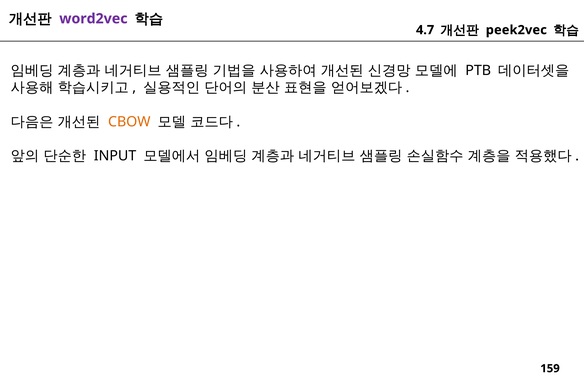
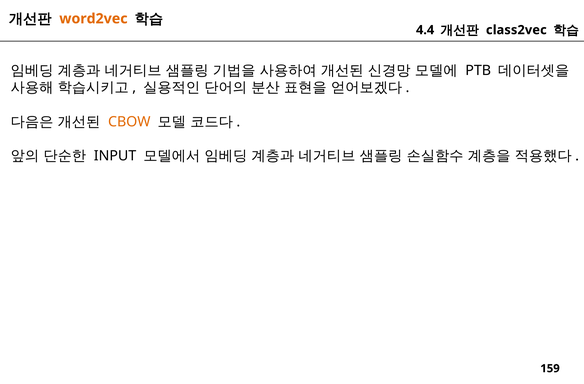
word2vec colour: purple -> orange (93, 19)
4.7: 4.7 -> 4.4 (425, 30)
peek2vec: peek2vec -> class2vec (516, 30)
